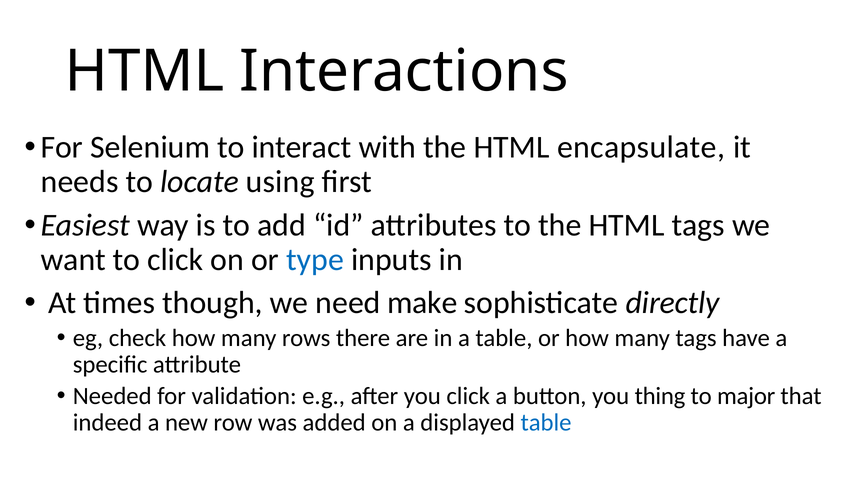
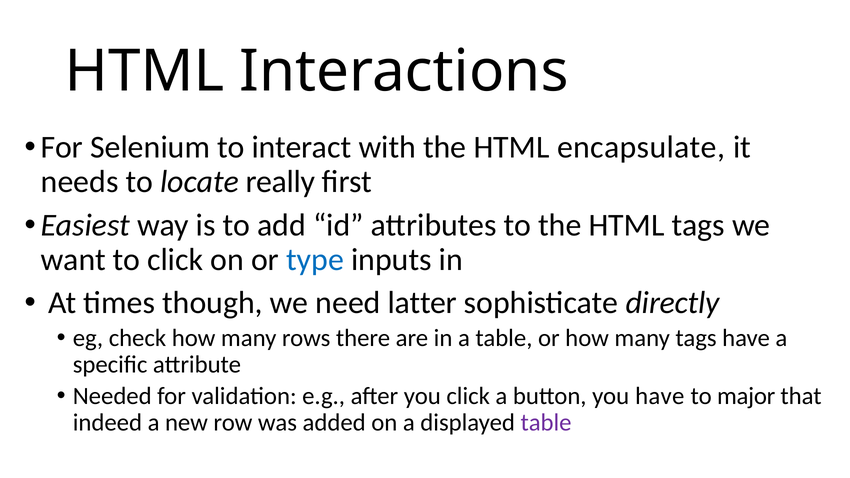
using: using -> really (280, 182)
make: make -> latter (422, 303)
you thing: thing -> have (660, 396)
table colour: blue -> purple (546, 423)
